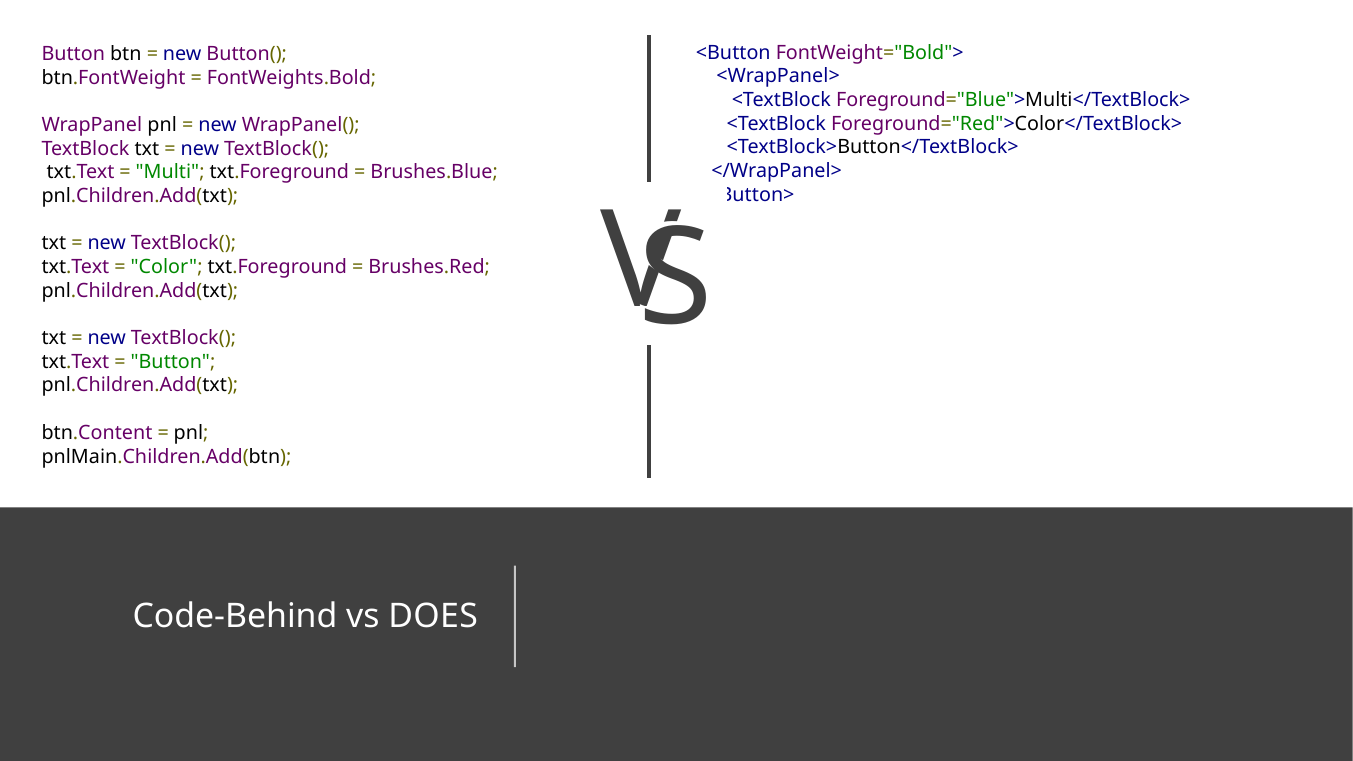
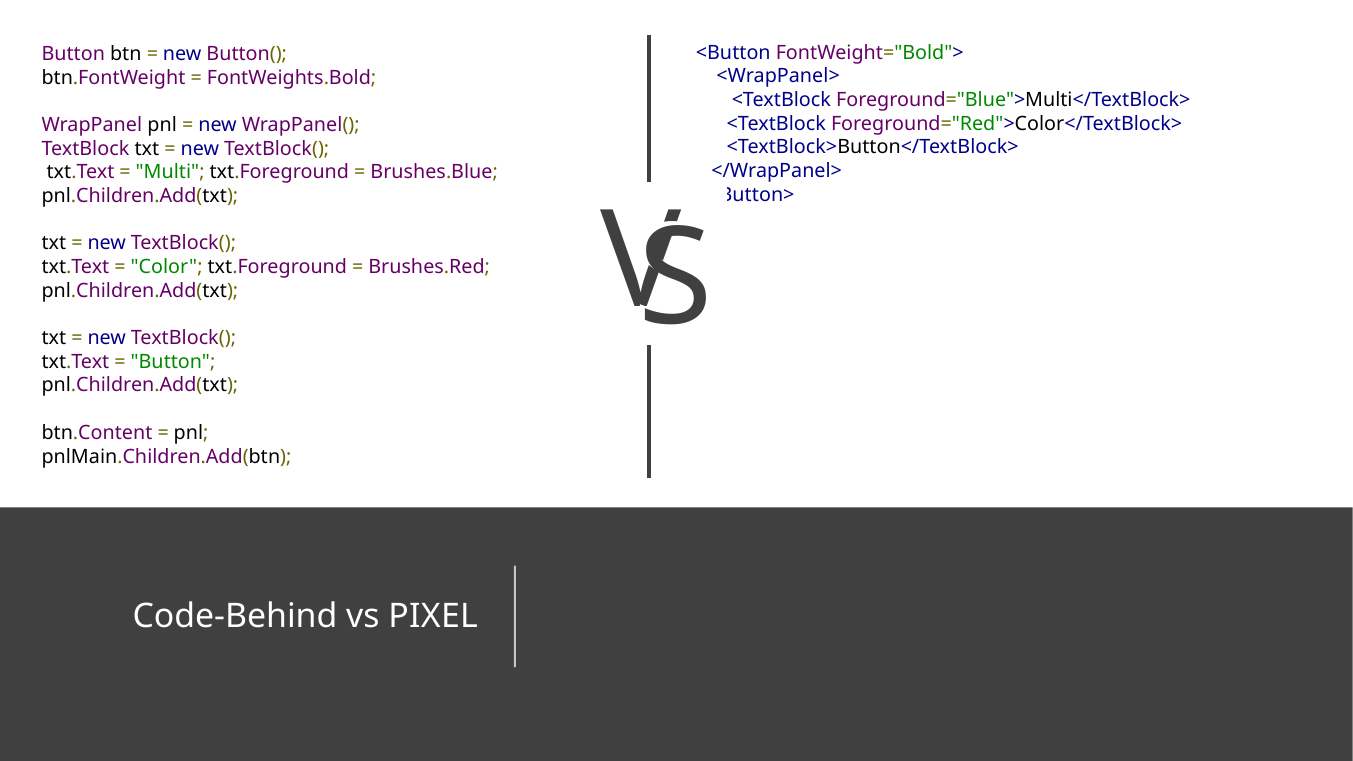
DOES: DOES -> PIXEL (433, 616)
